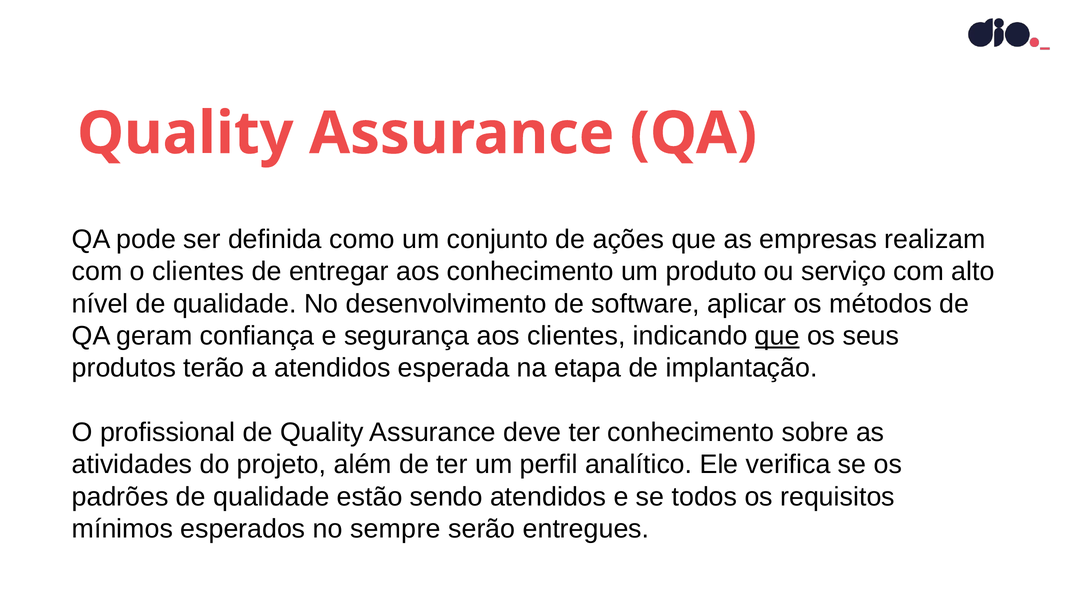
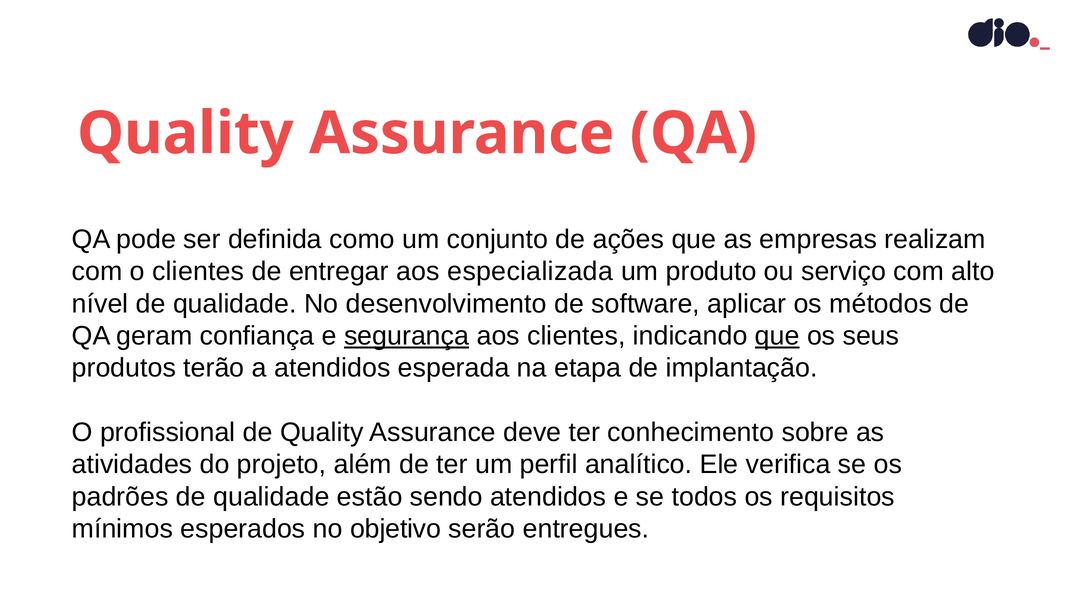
aos conhecimento: conhecimento -> especializada (530, 272)
segurança underline: none -> present (407, 336)
sempre: sempre -> objetivo (396, 529)
